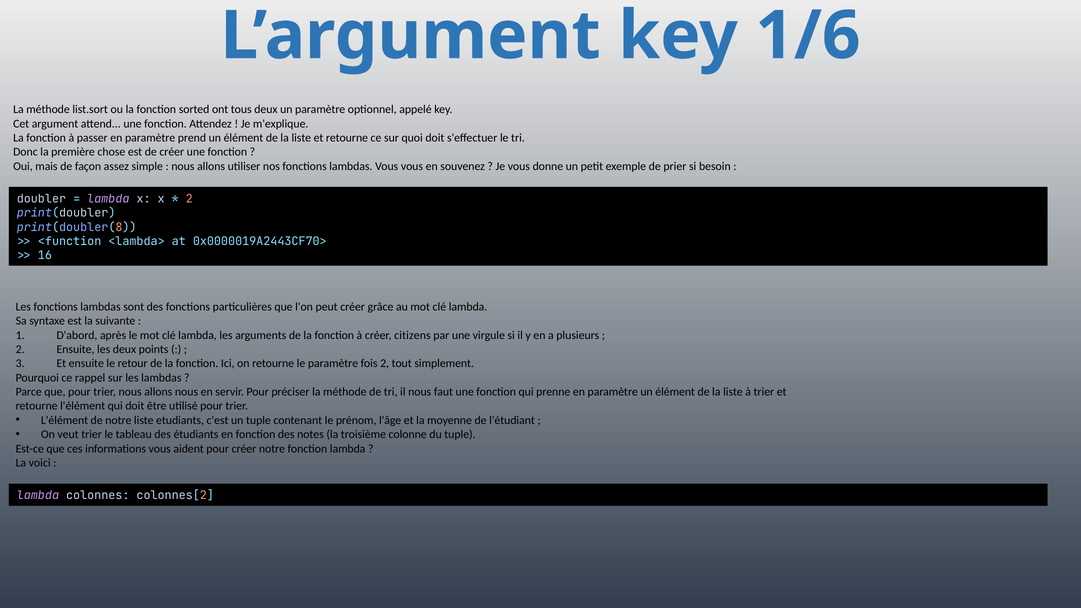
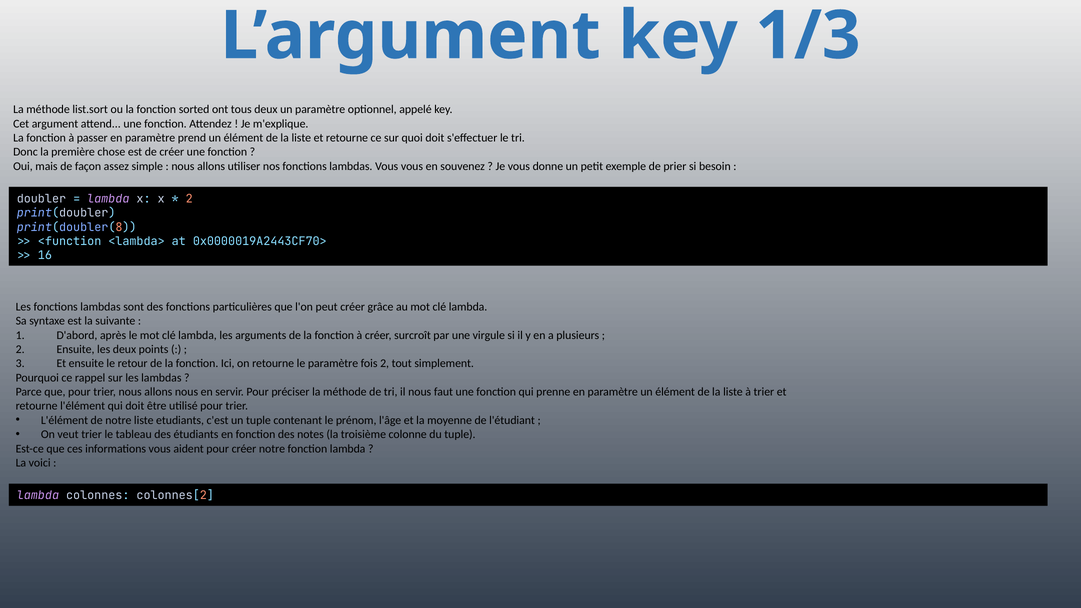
1/6: 1/6 -> 1/3 (808, 36)
citizens: citizens -> surcroît (413, 335)
